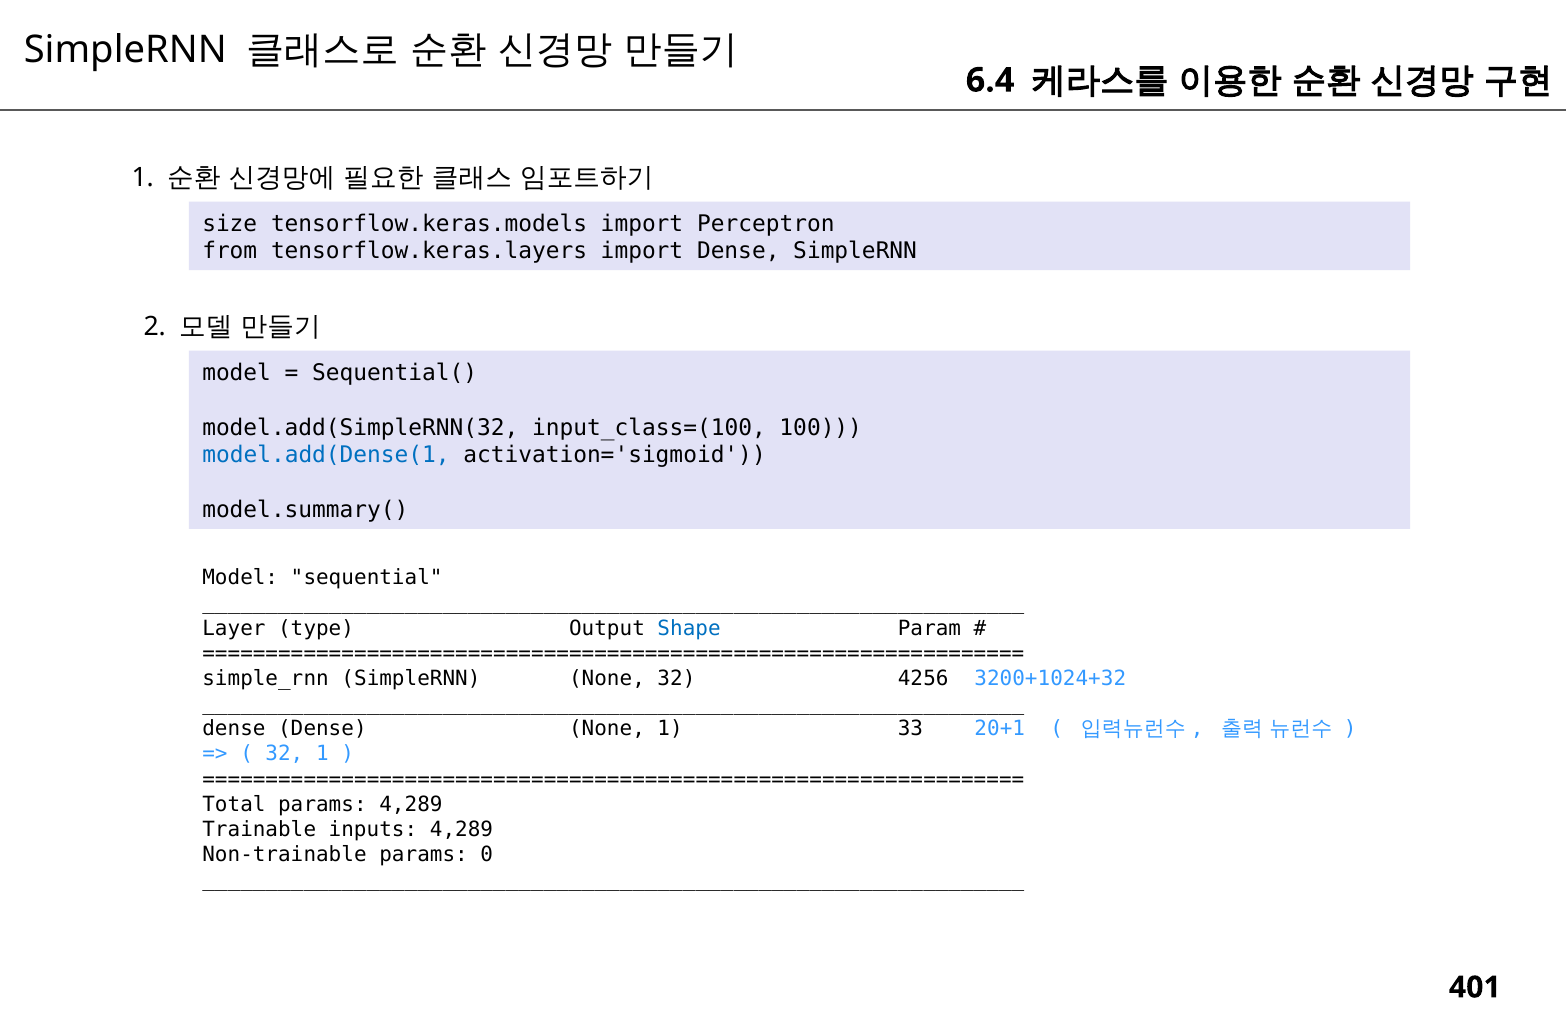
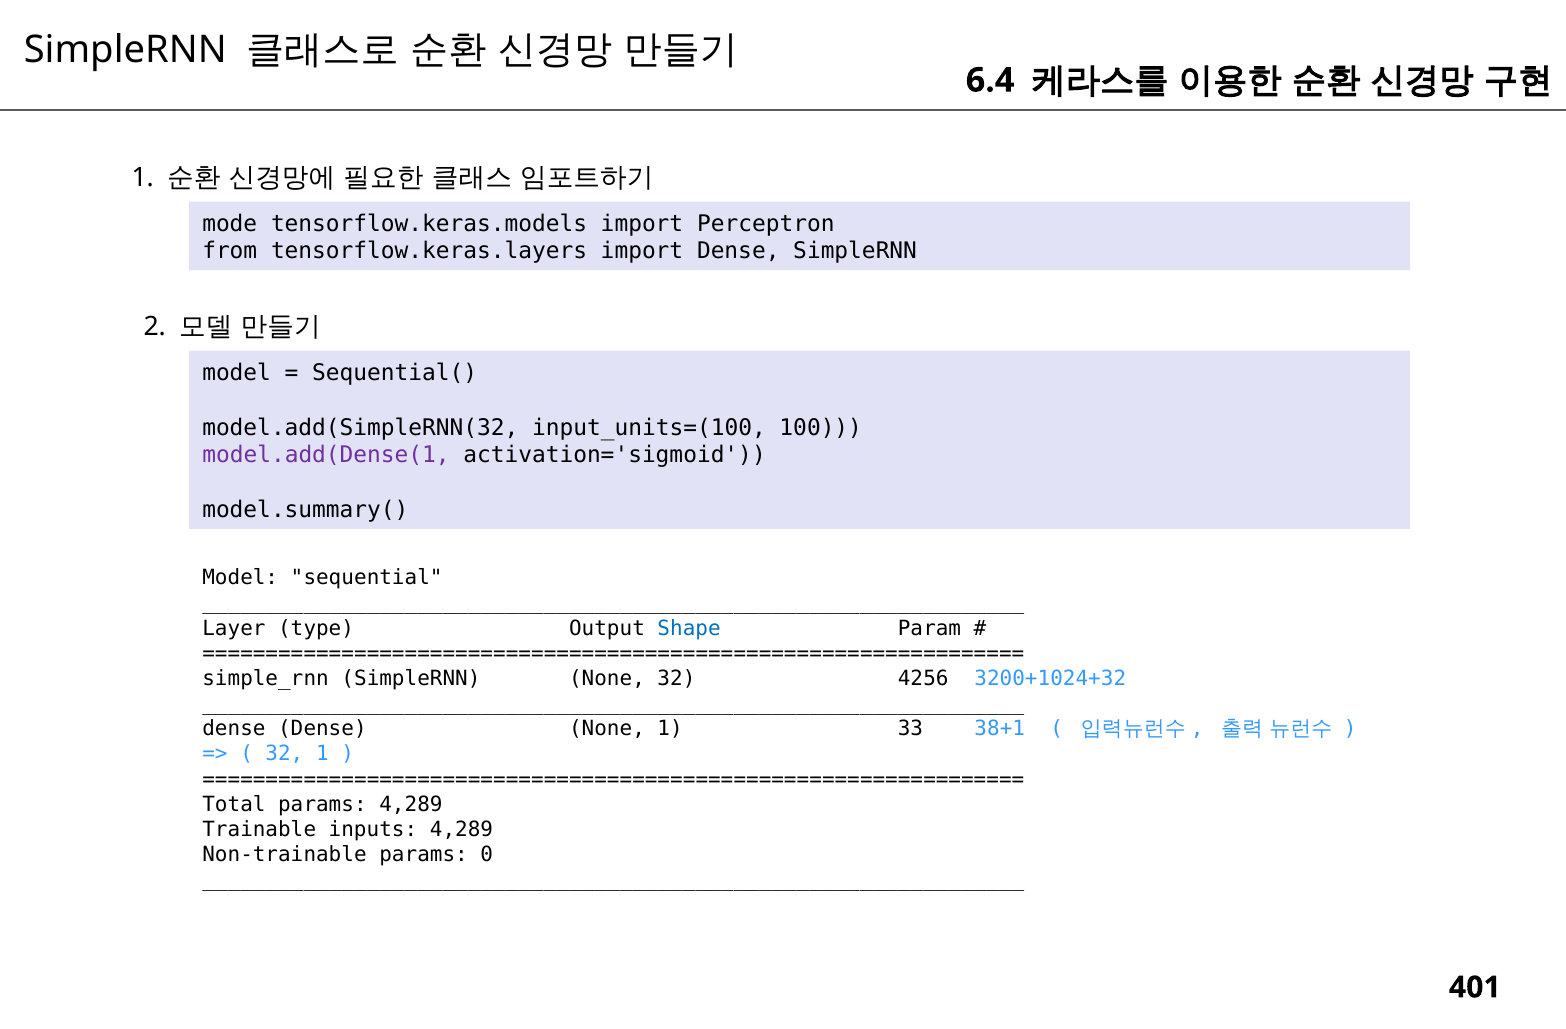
size: size -> mode (230, 224)
input_class=(100: input_class=(100 -> input_units=(100 (649, 427)
model.add(Dense(1 colour: blue -> purple (326, 455)
20+1: 20+1 -> 38+1 (1000, 729)
